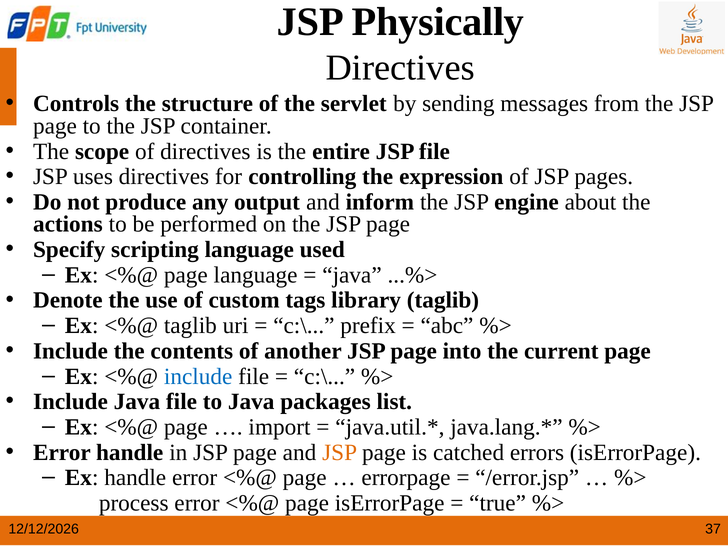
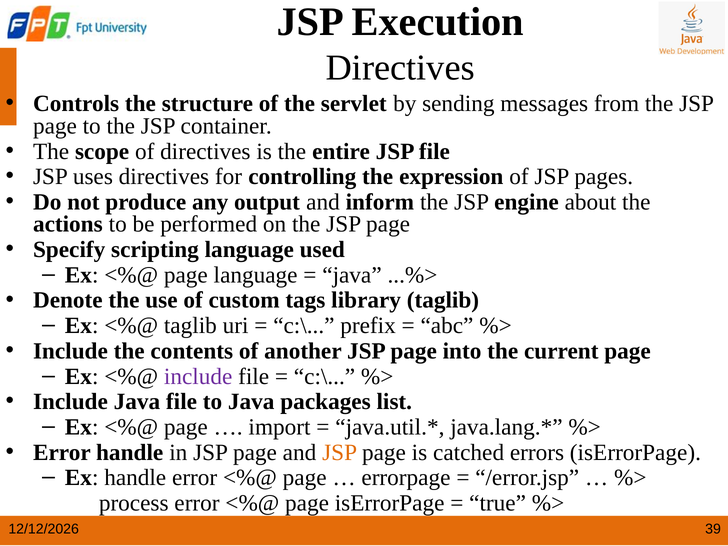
Physically: Physically -> Execution (438, 22)
include colour: blue -> purple (198, 376)
37: 37 -> 39 (713, 529)
